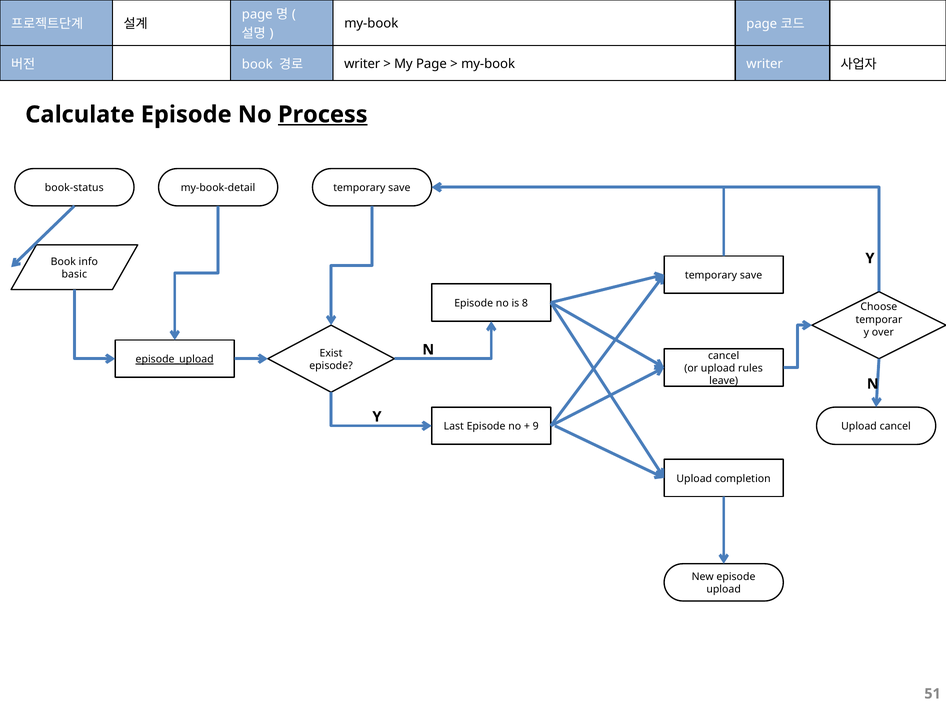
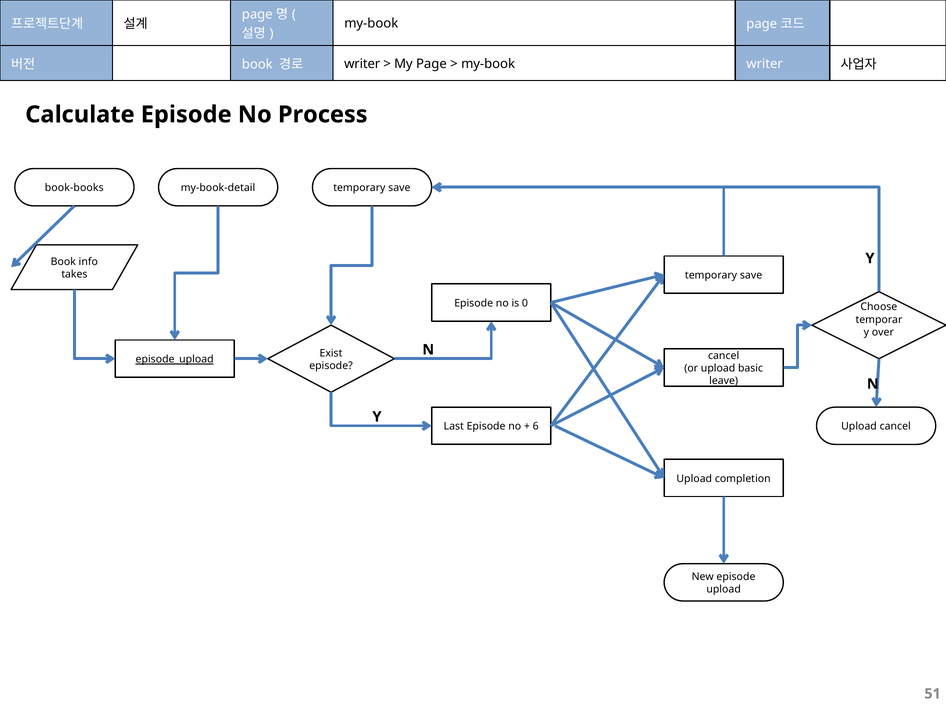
Process underline: present -> none (323, 114)
book-status: book-status -> book-books (74, 188)
basic: basic -> takes (74, 274)
8: 8 -> 0 (525, 303)
rules: rules -> basic (751, 368)
9: 9 -> 6 (536, 426)
